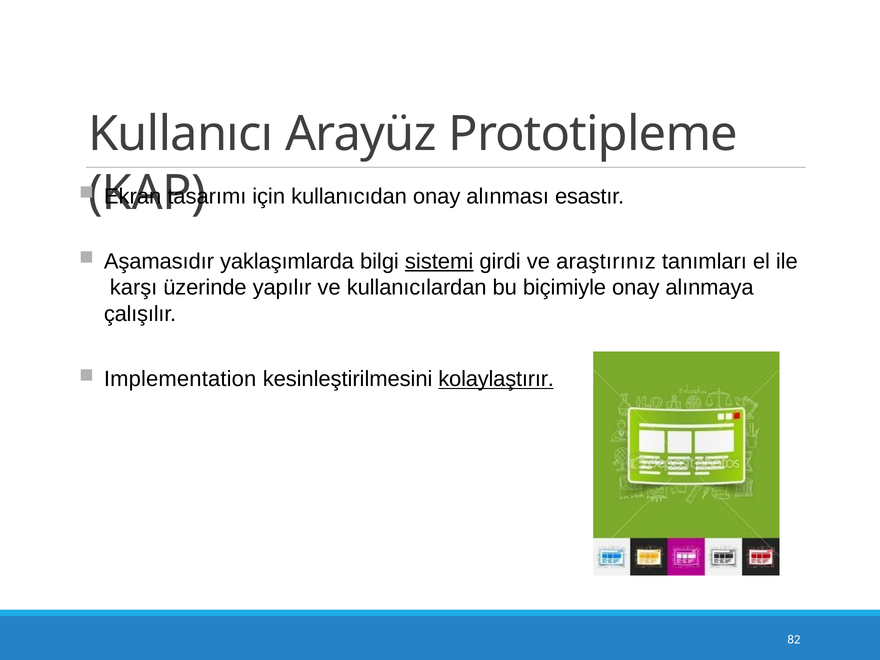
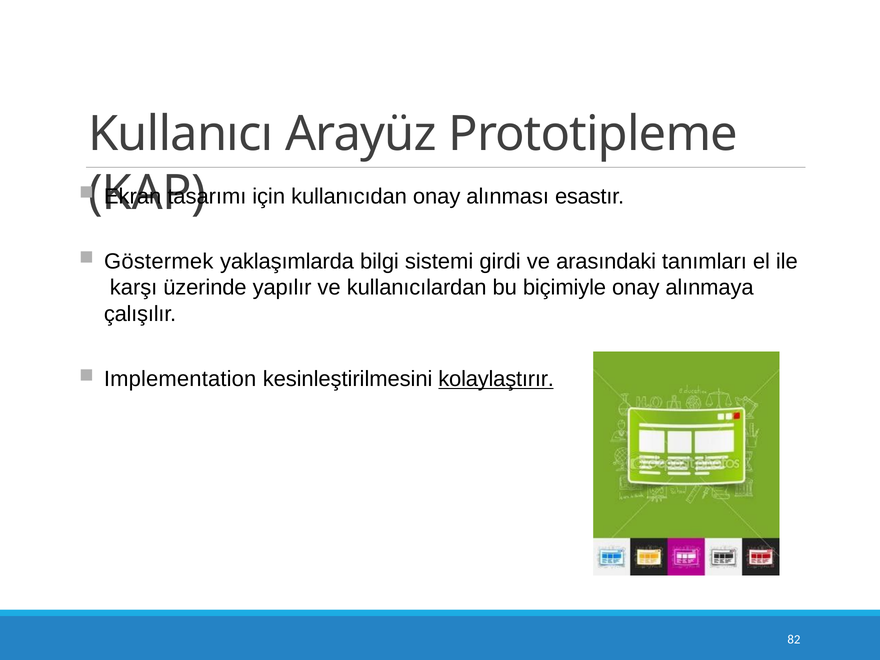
Aşamasıdır: Aşamasıdır -> Göstermek (159, 261)
sistemi underline: present -> none (439, 261)
araştırınız: araştırınız -> arasındaki (606, 261)
